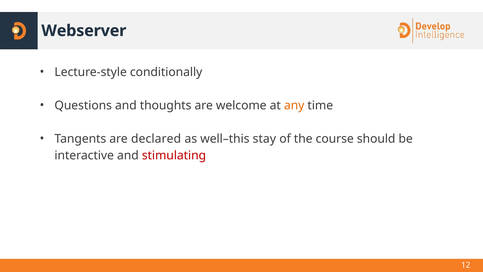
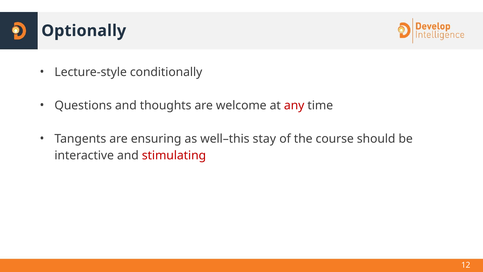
Webserver: Webserver -> Optionally (84, 31)
any colour: orange -> red (294, 105)
declared: declared -> ensuring (156, 139)
